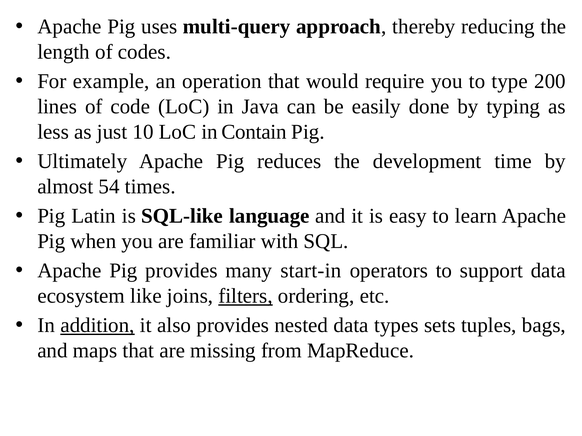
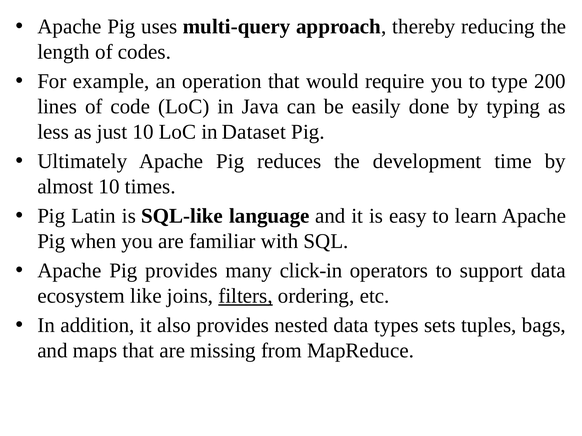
Contain: Contain -> Dataset (254, 132)
almost 54: 54 -> 10 (109, 187)
start-in: start-in -> click-in (311, 271)
addition underline: present -> none (97, 326)
